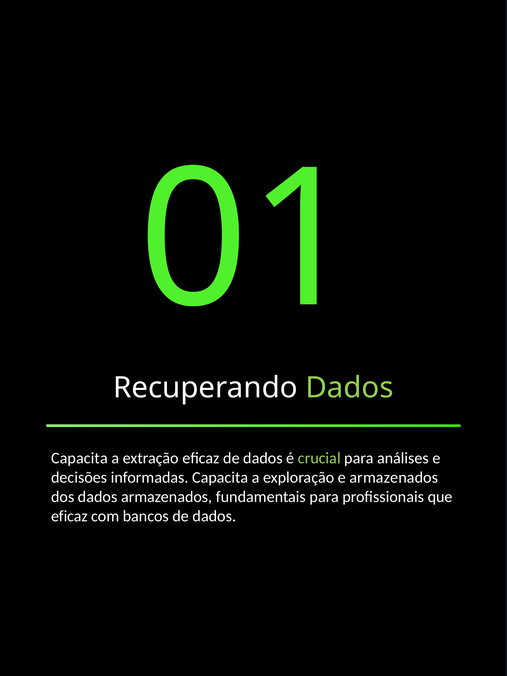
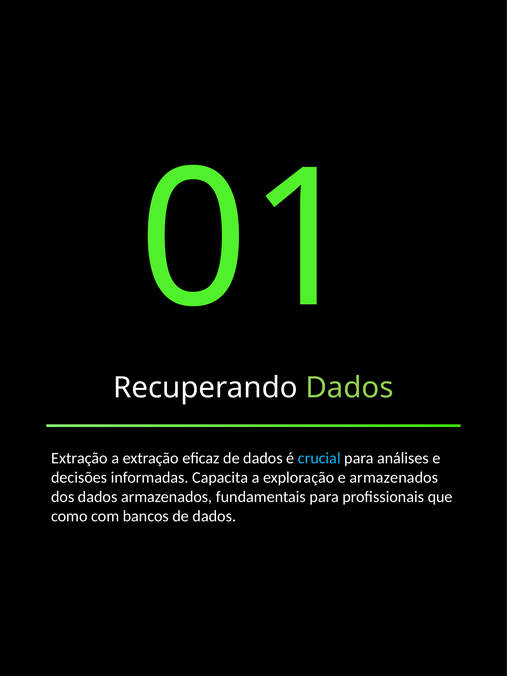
Capacita: Capacita -> Extração (79, 458)
crucial colour: light green -> light blue (319, 458)
eficaz: eficaz -> como (69, 516)
